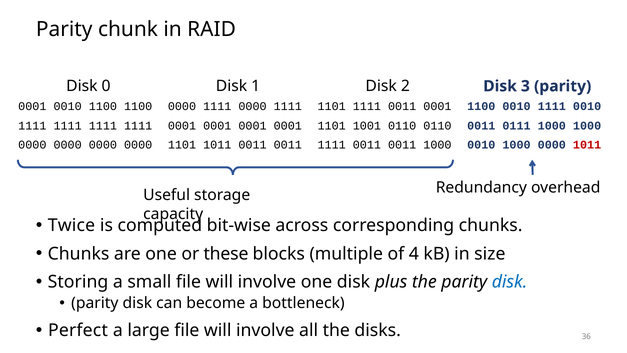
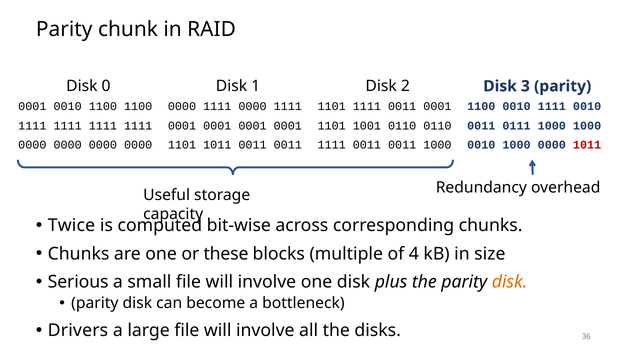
Storing: Storing -> Serious (78, 282)
disk colour: blue -> orange (510, 282)
Perfect: Perfect -> Drivers (78, 330)
